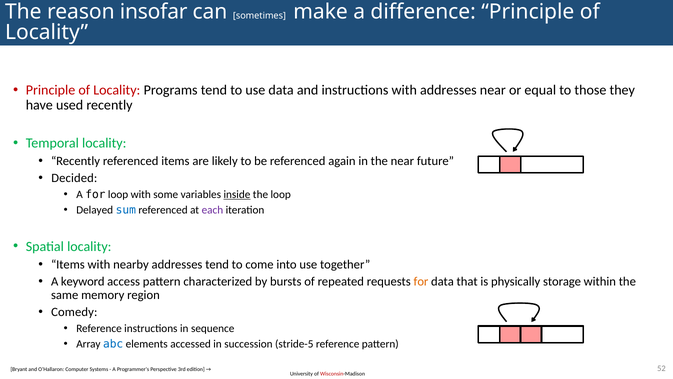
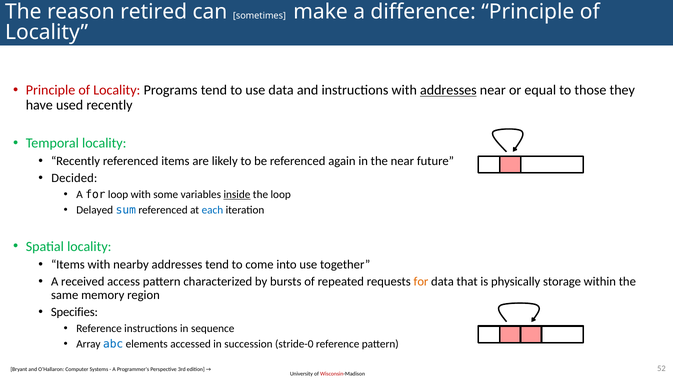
insofar: insofar -> retired (154, 12)
addresses underline: none -> present (448, 90)
each colour: purple -> blue (212, 210)
keyword: keyword -> received (83, 281)
Comedy: Comedy -> Specifies (74, 312)
stride-5: stride-5 -> stride-0 (294, 344)
